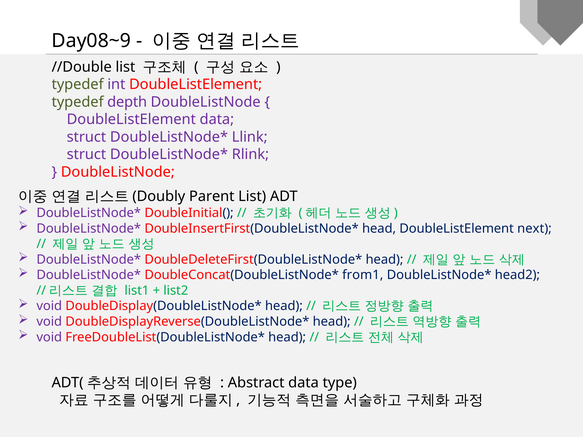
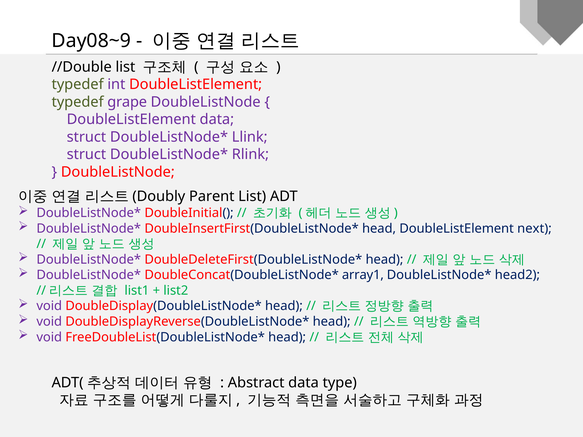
depth: depth -> grape (127, 102)
from1: from1 -> array1 (363, 275)
